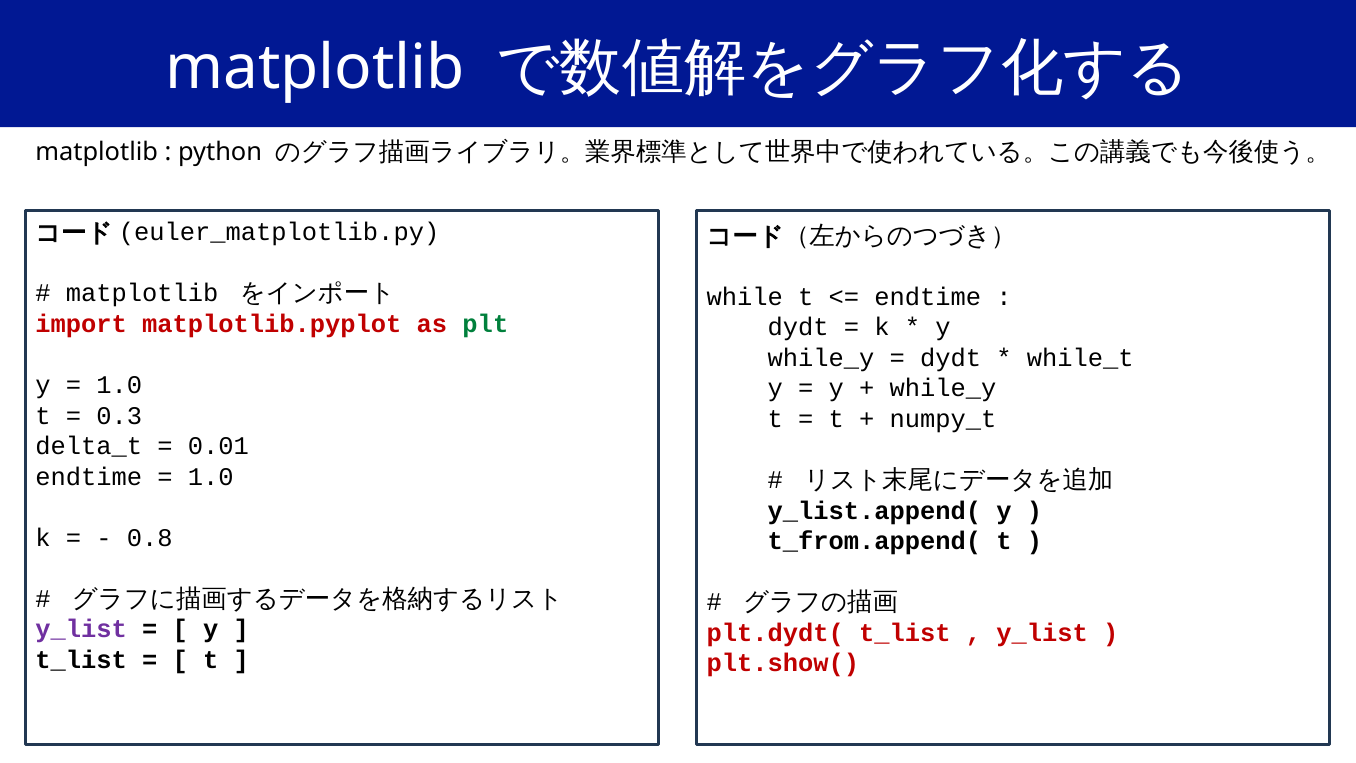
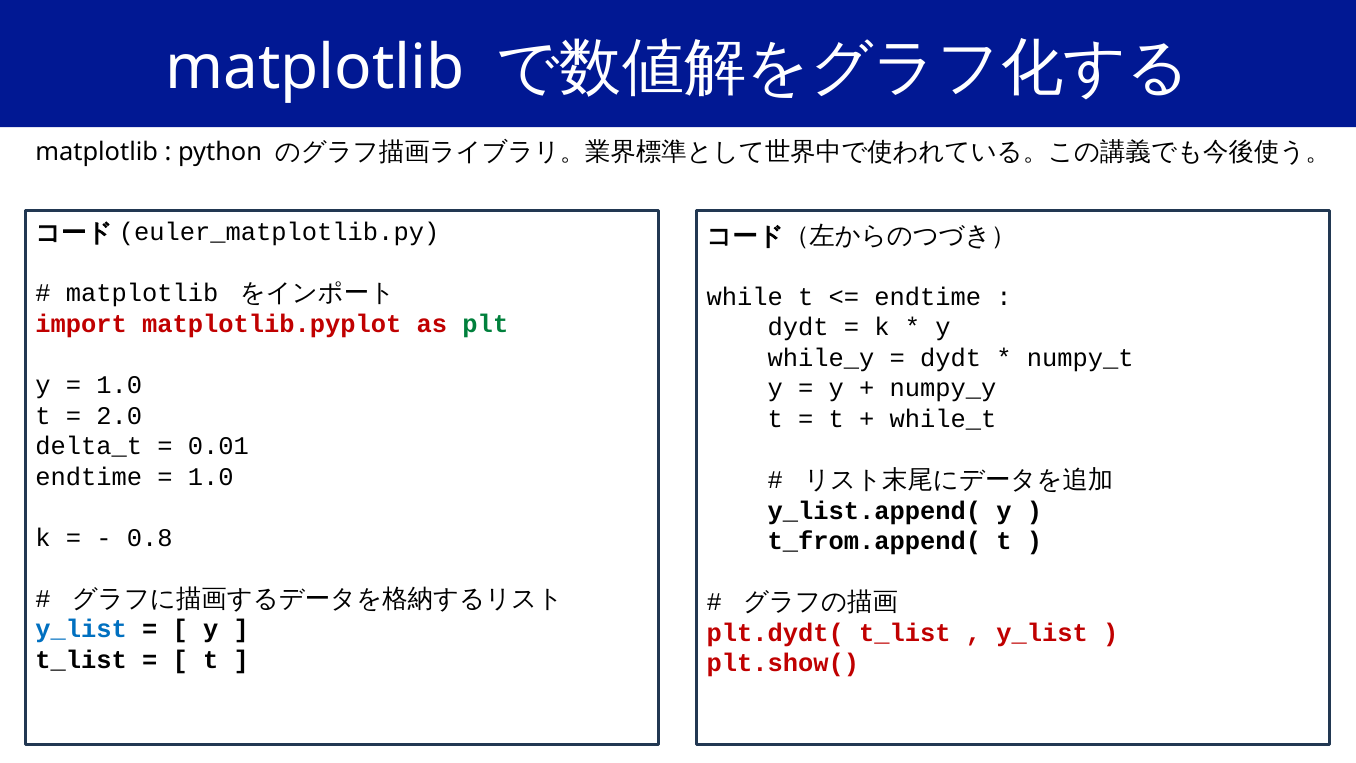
while_t: while_t -> numpy_t (1080, 358)
while_y: while_y -> numpy_y (943, 388)
0.3: 0.3 -> 2.0 (119, 416)
numpy_t: numpy_t -> while_t (943, 419)
y_list colour: purple -> blue (81, 629)
